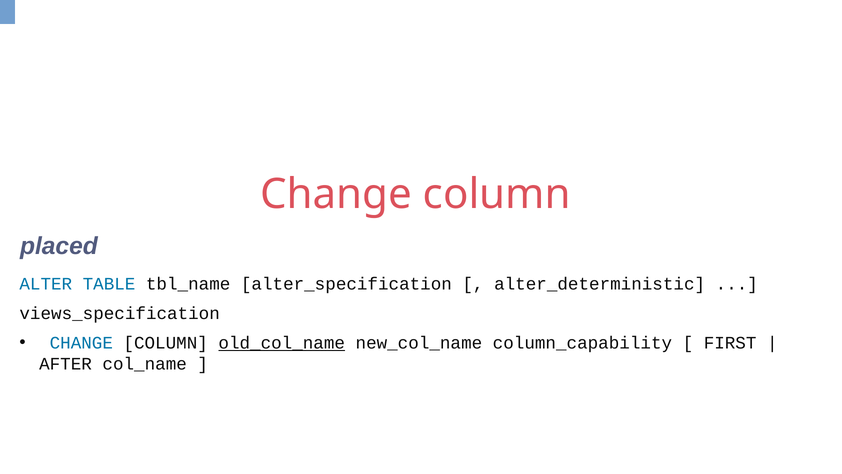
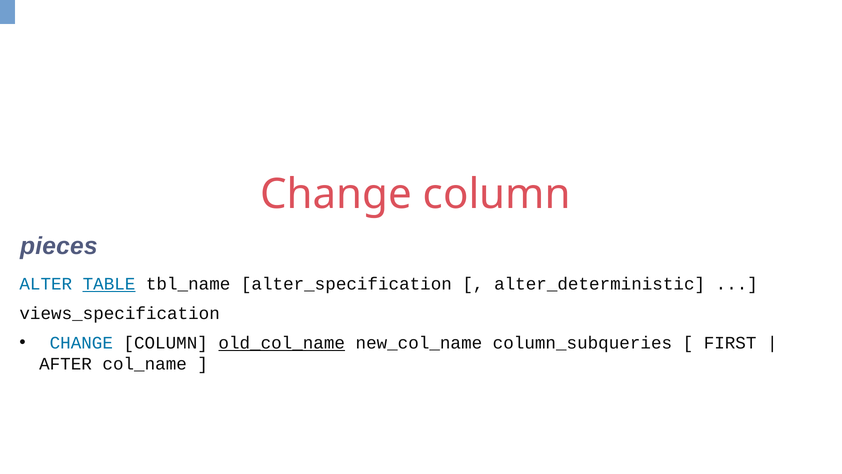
placed: placed -> pieces (59, 246)
TABLE underline: none -> present (109, 284)
column_capability: column_capability -> column_subqueries (582, 343)
